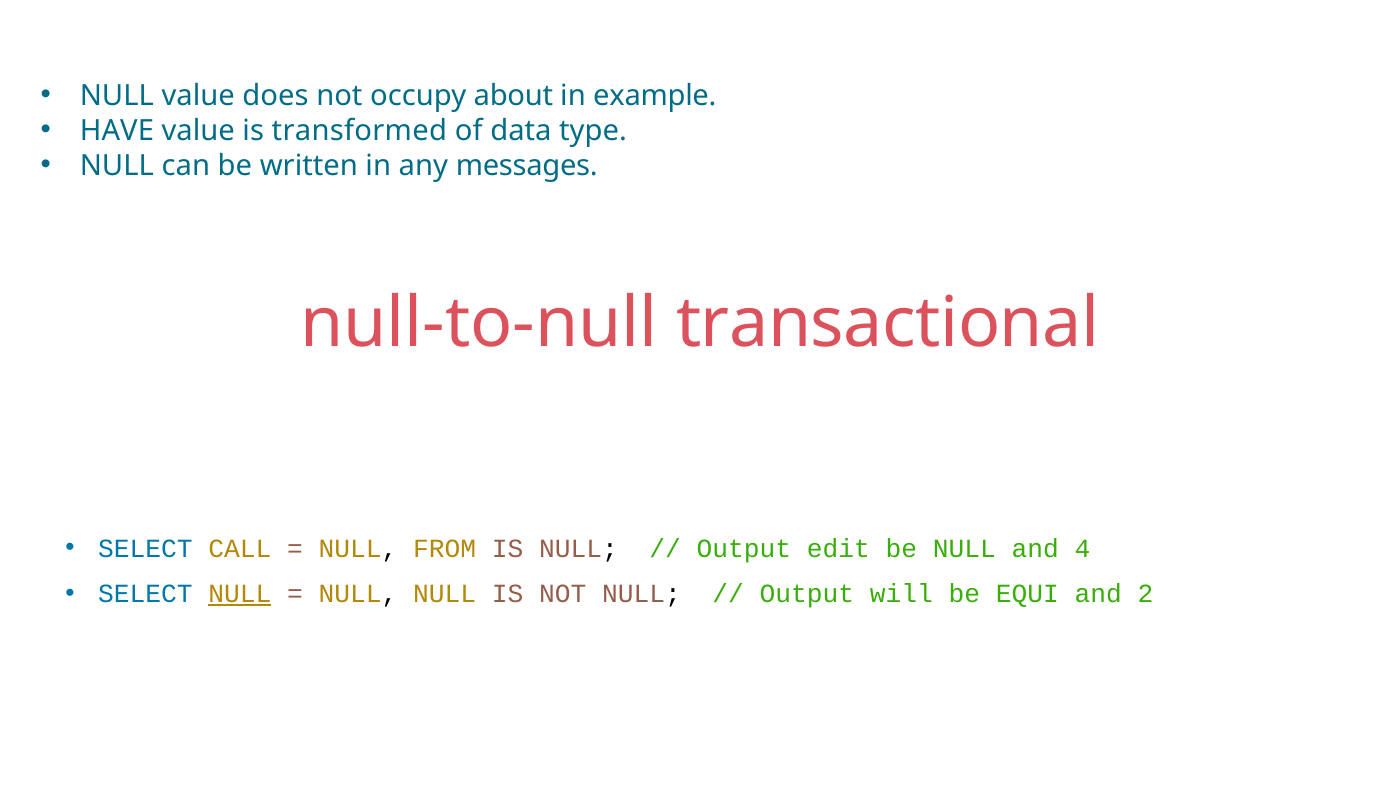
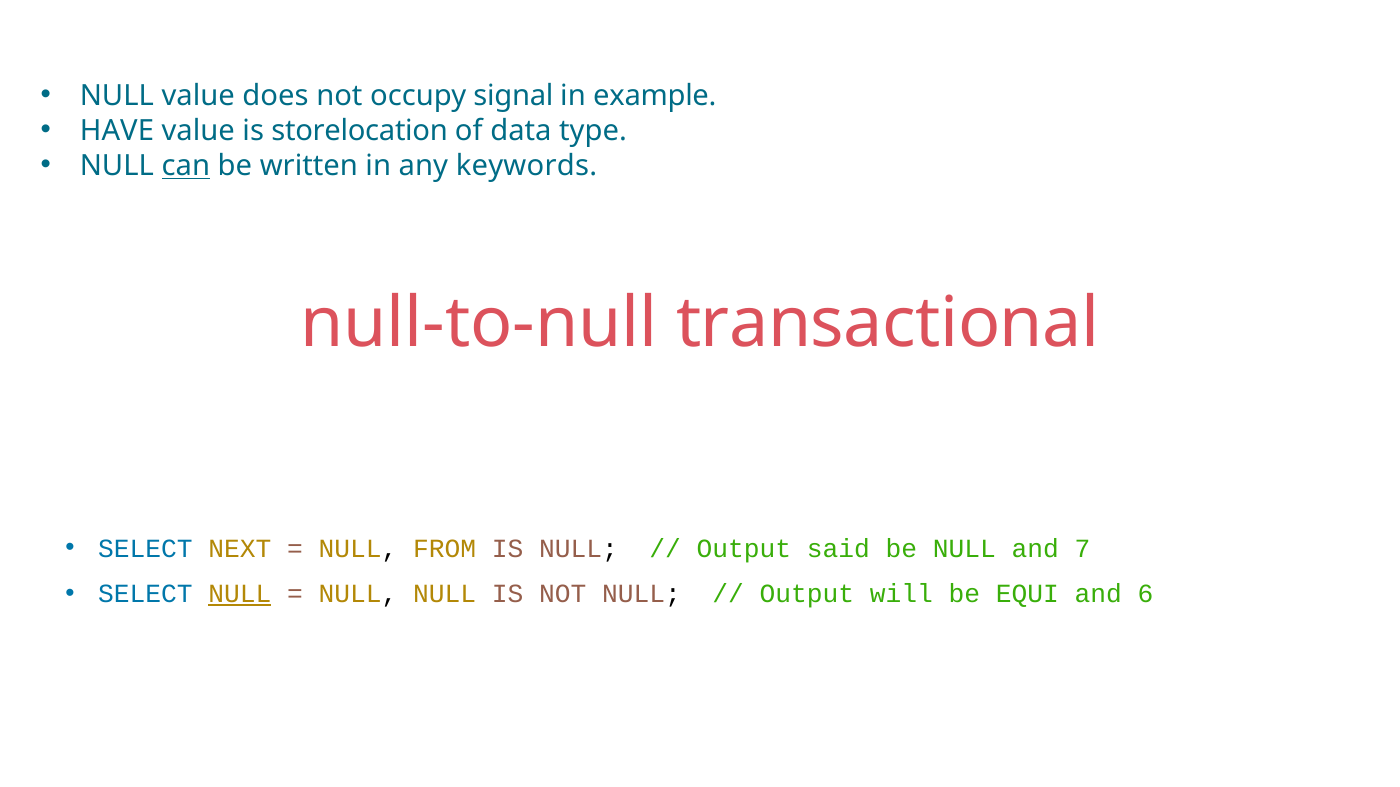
about: about -> signal (513, 96)
transformed: transformed -> storelocation (360, 131)
can underline: none -> present (186, 166)
messages: messages -> keywords (526, 166)
CALL: CALL -> NEXT (240, 549)
edit: edit -> said (838, 549)
4: 4 -> 7 (1083, 549)
2: 2 -> 6 (1146, 594)
